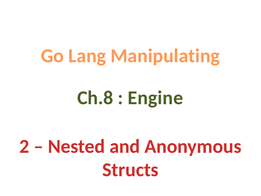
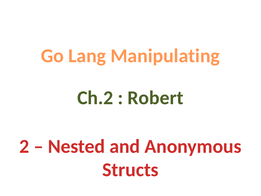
Ch.8: Ch.8 -> Ch.2 (95, 98)
Engine: Engine -> Robert (155, 98)
